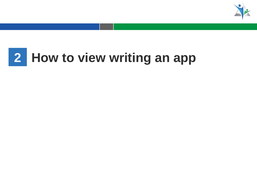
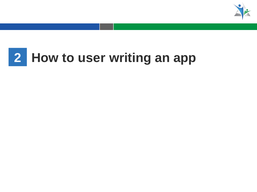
view: view -> user (92, 58)
